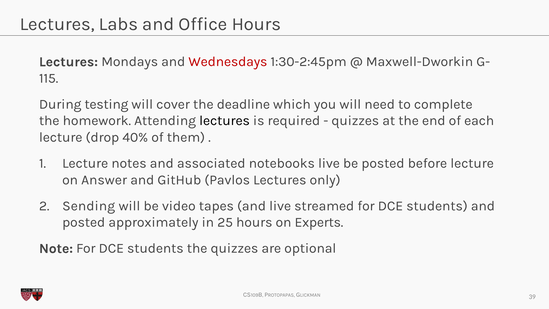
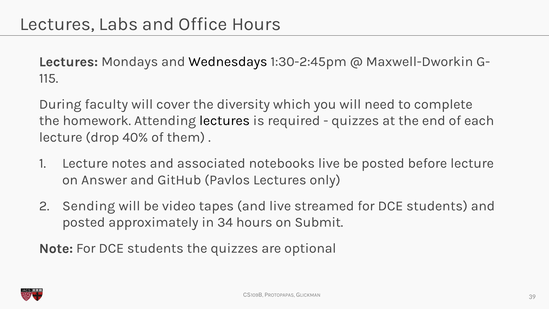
Wednesdays colour: red -> black (228, 62)
testing: testing -> faculty (106, 104)
deadline: deadline -> diversity (243, 104)
25: 25 -> 34 (225, 222)
Experts: Experts -> Submit (319, 222)
